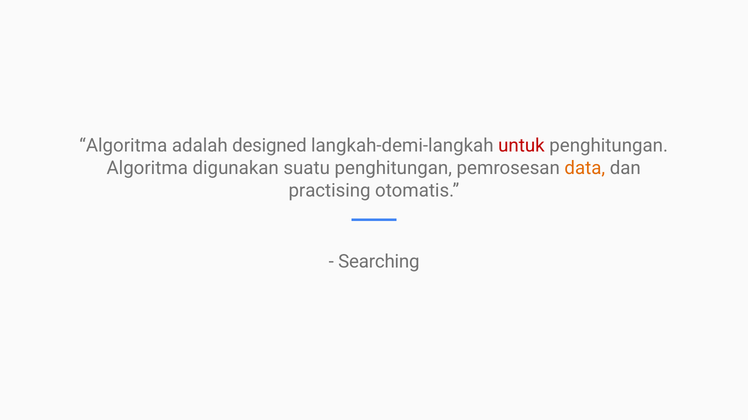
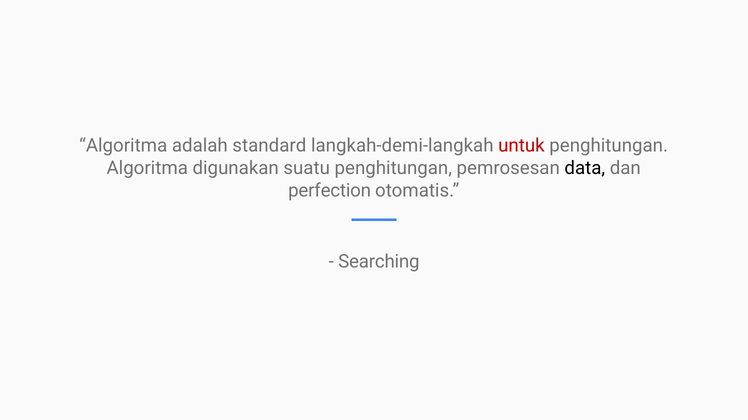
designed: designed -> standard (269, 146)
data colour: orange -> black (585, 169)
practising: practising -> perfection (330, 191)
